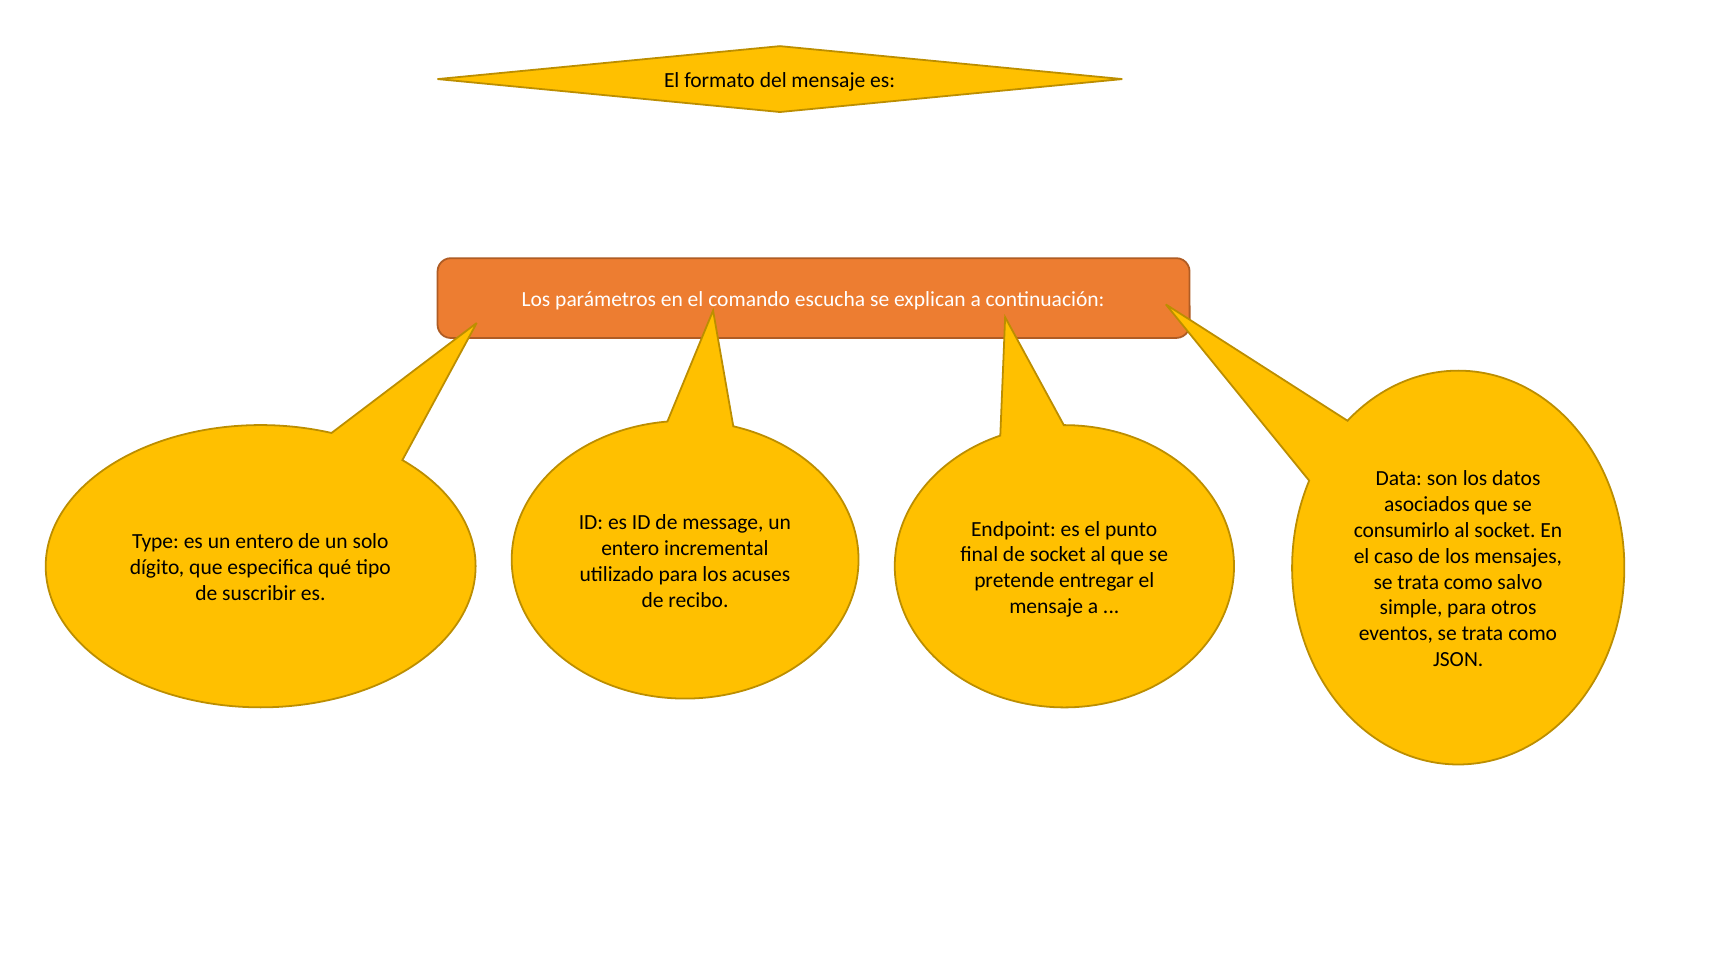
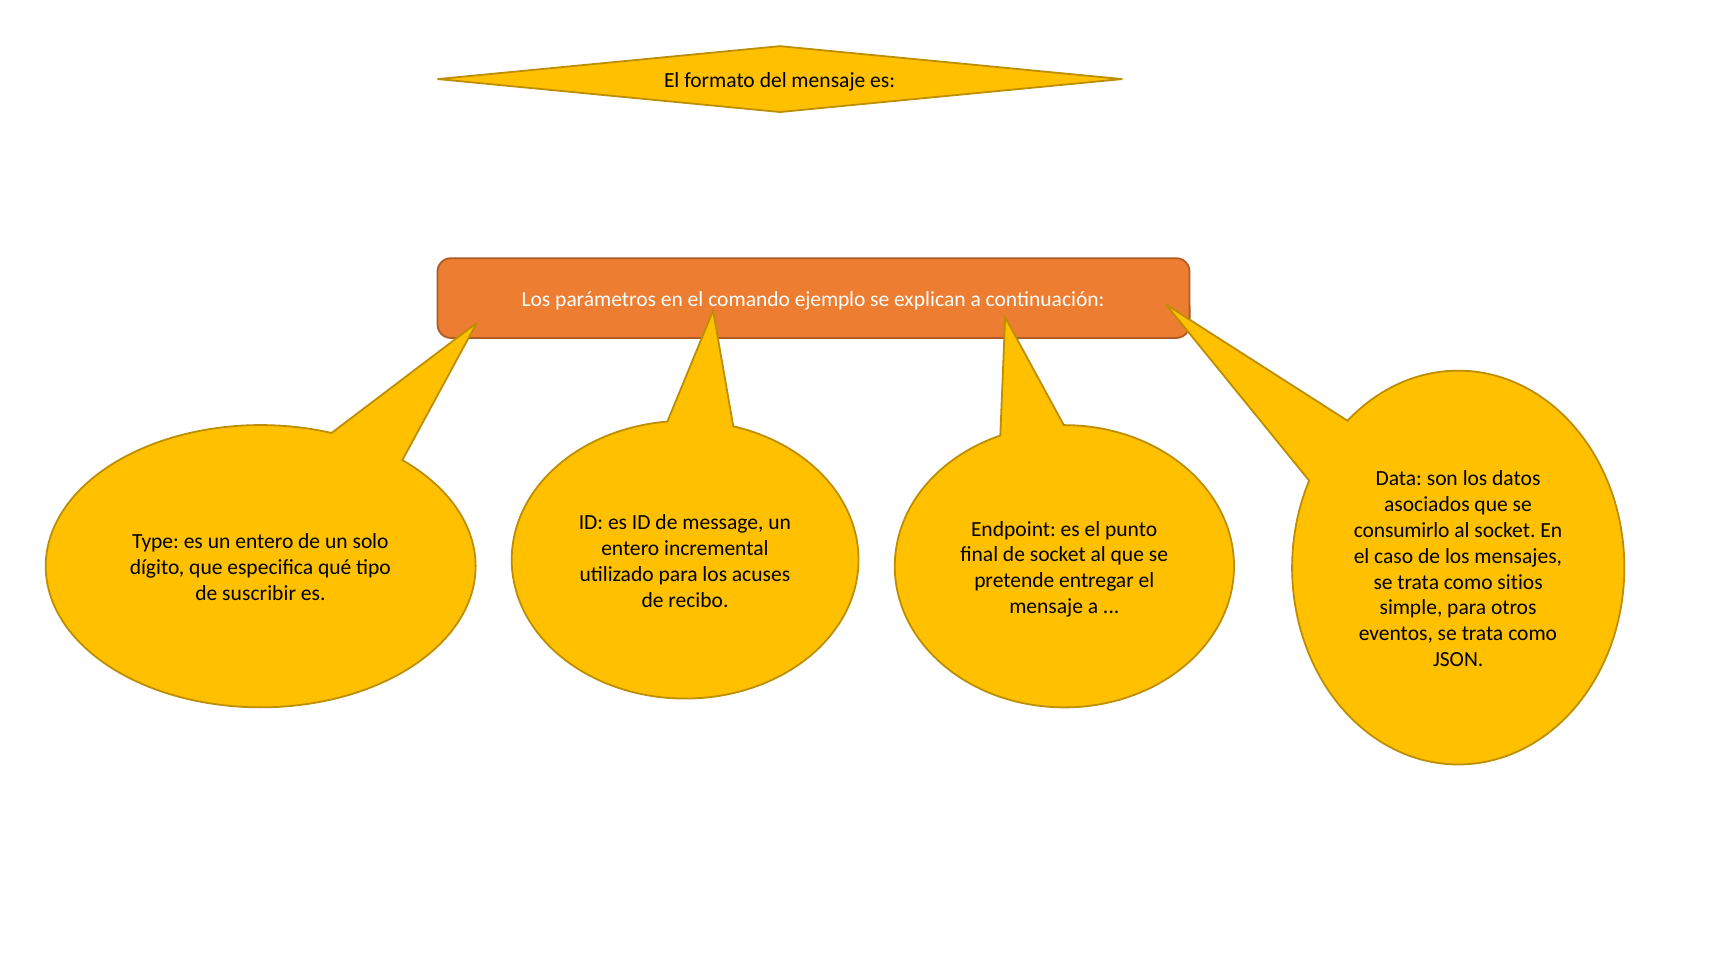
escucha: escucha -> ejemplo (830, 300)
salvo: salvo -> sitios (1520, 582)
